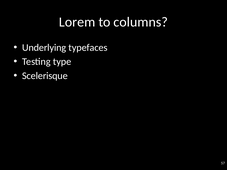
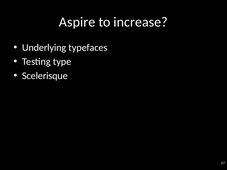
Lorem: Lorem -> Aspire (77, 22)
columns: columns -> increase (141, 22)
